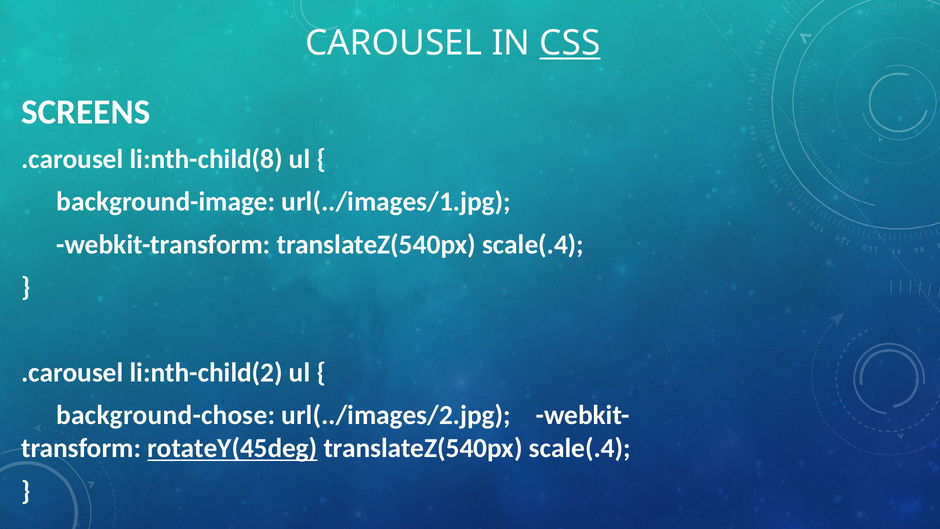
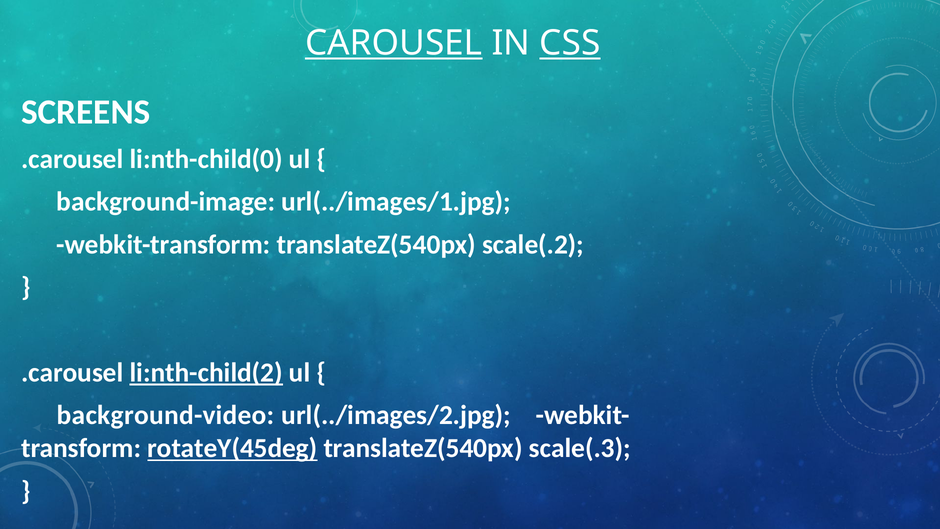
CAROUSEL underline: none -> present (394, 43)
li:nth-child(8: li:nth-child(8 -> li:nth-child(0 (206, 159)
webkit-transform translateZ(540px scale(.4: scale(.4 -> scale(.2 (533, 244)
li:nth-child(2 underline: none -> present (206, 373)
background-chose: background-chose -> background-video (166, 415)
scale(.4: scale(.4 -> scale(.3 (580, 448)
